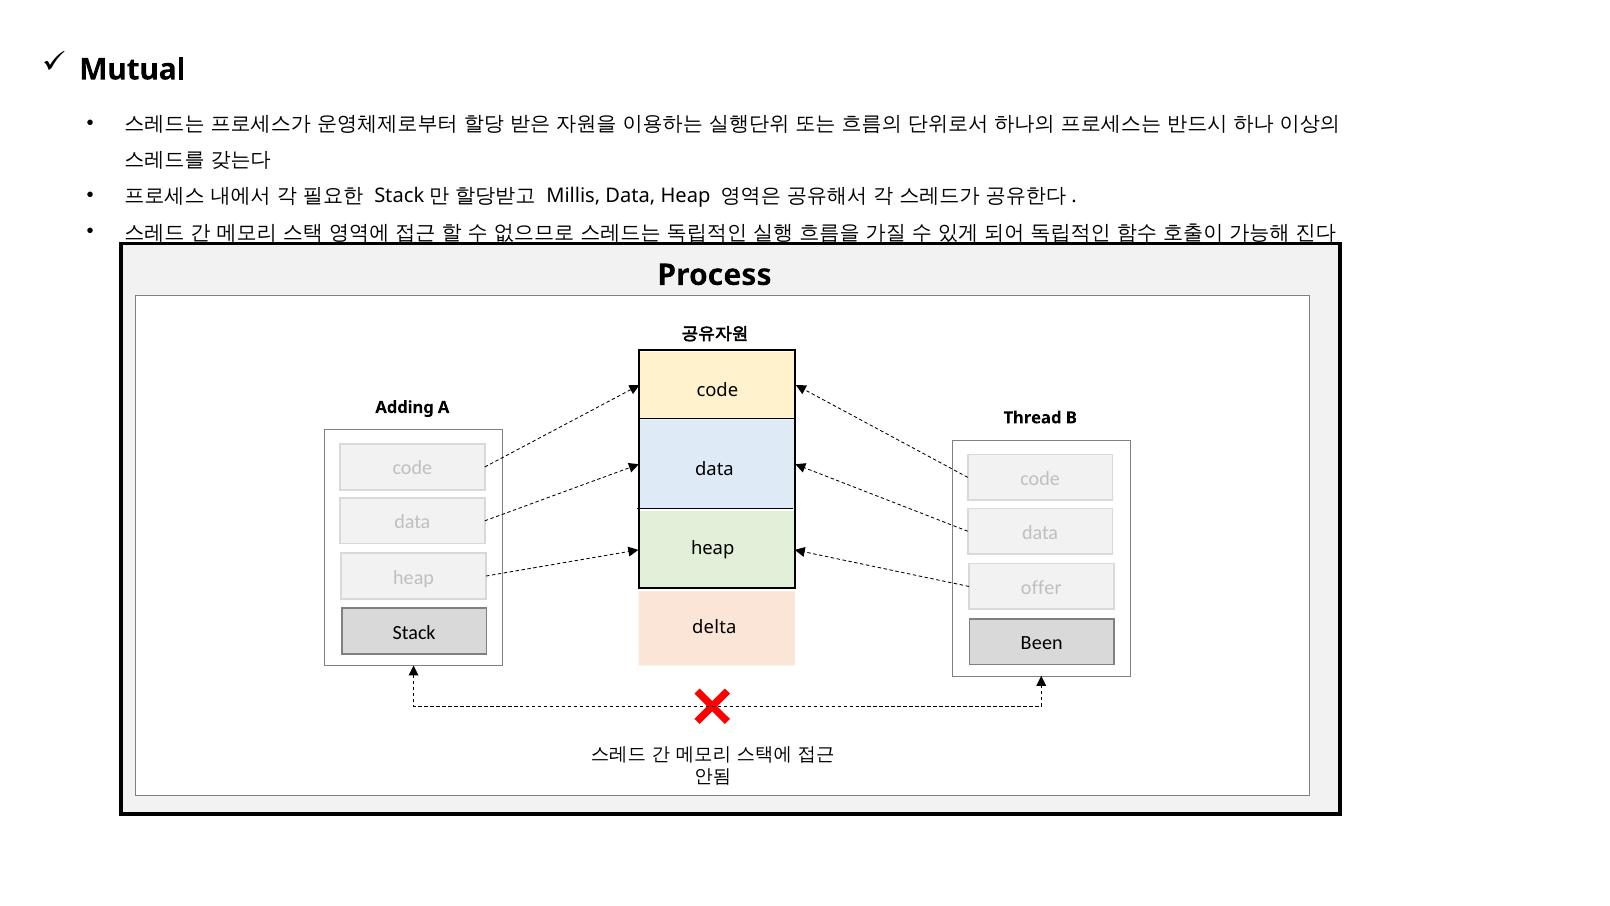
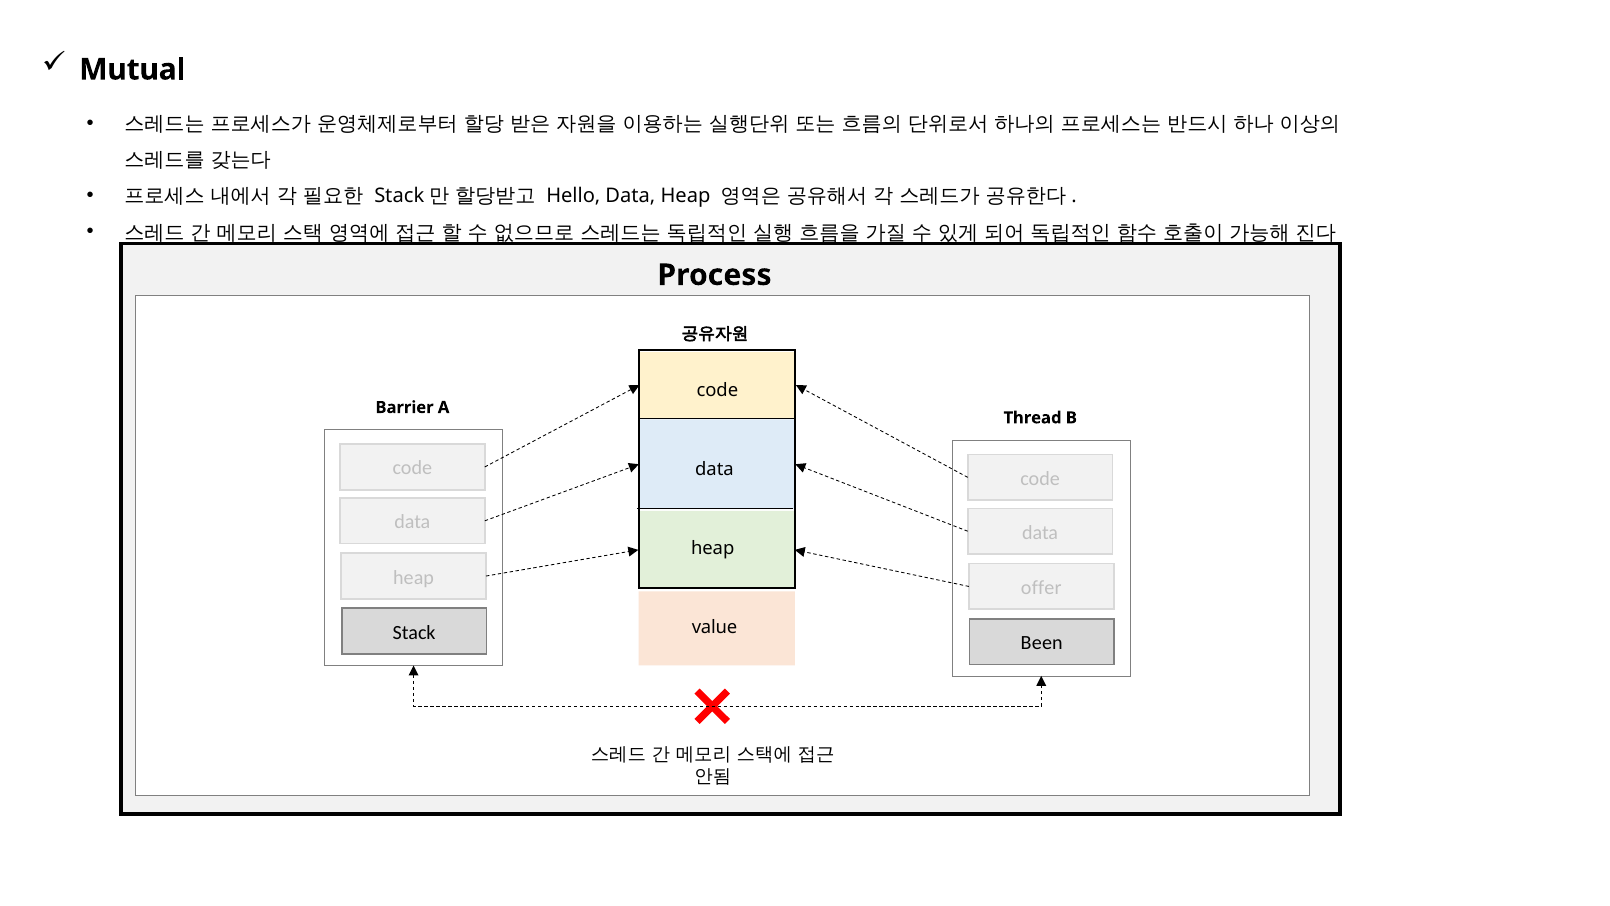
Millis: Millis -> Hello (573, 196)
Adding: Adding -> Barrier (405, 407)
delta: delta -> value (715, 627)
